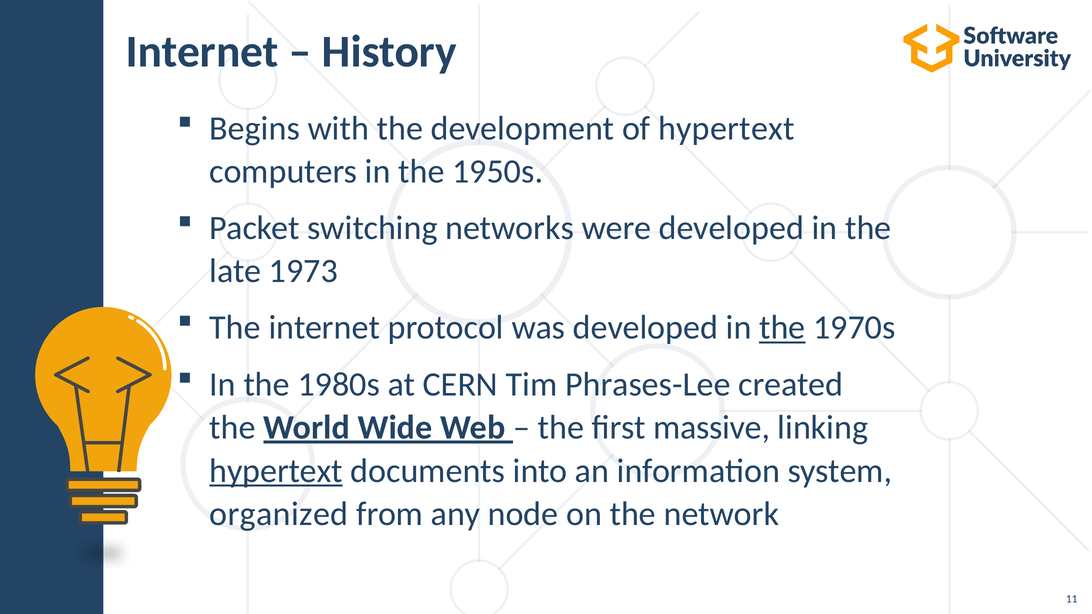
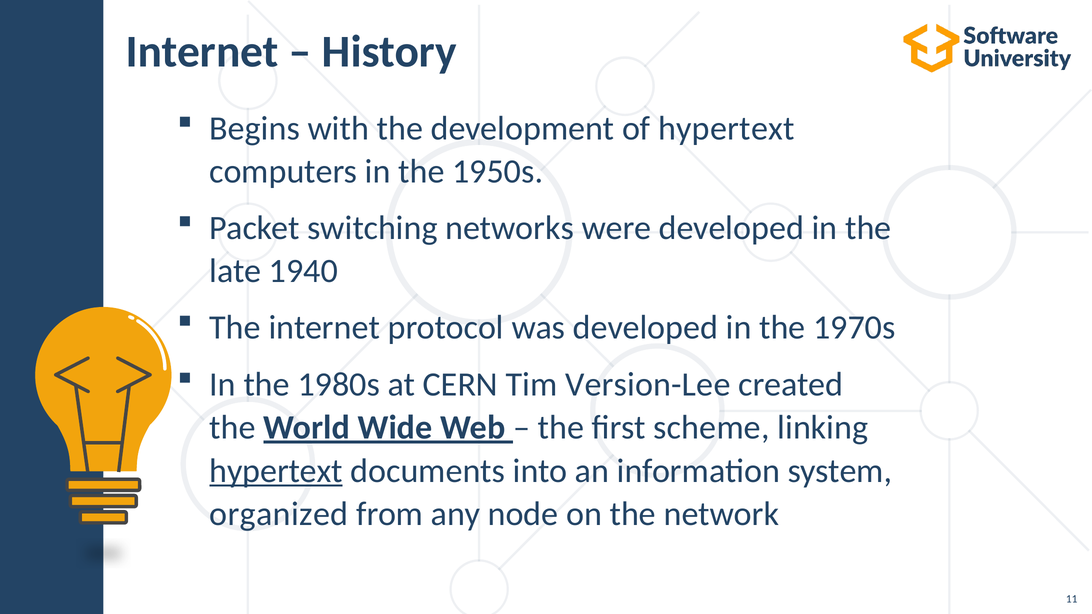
1973: 1973 -> 1940 (303, 271)
the underline: present -> none (782, 328)
Phrases-Lee: Phrases-Lee -> Version-Lee (648, 384)
massive: massive -> scheme (711, 427)
